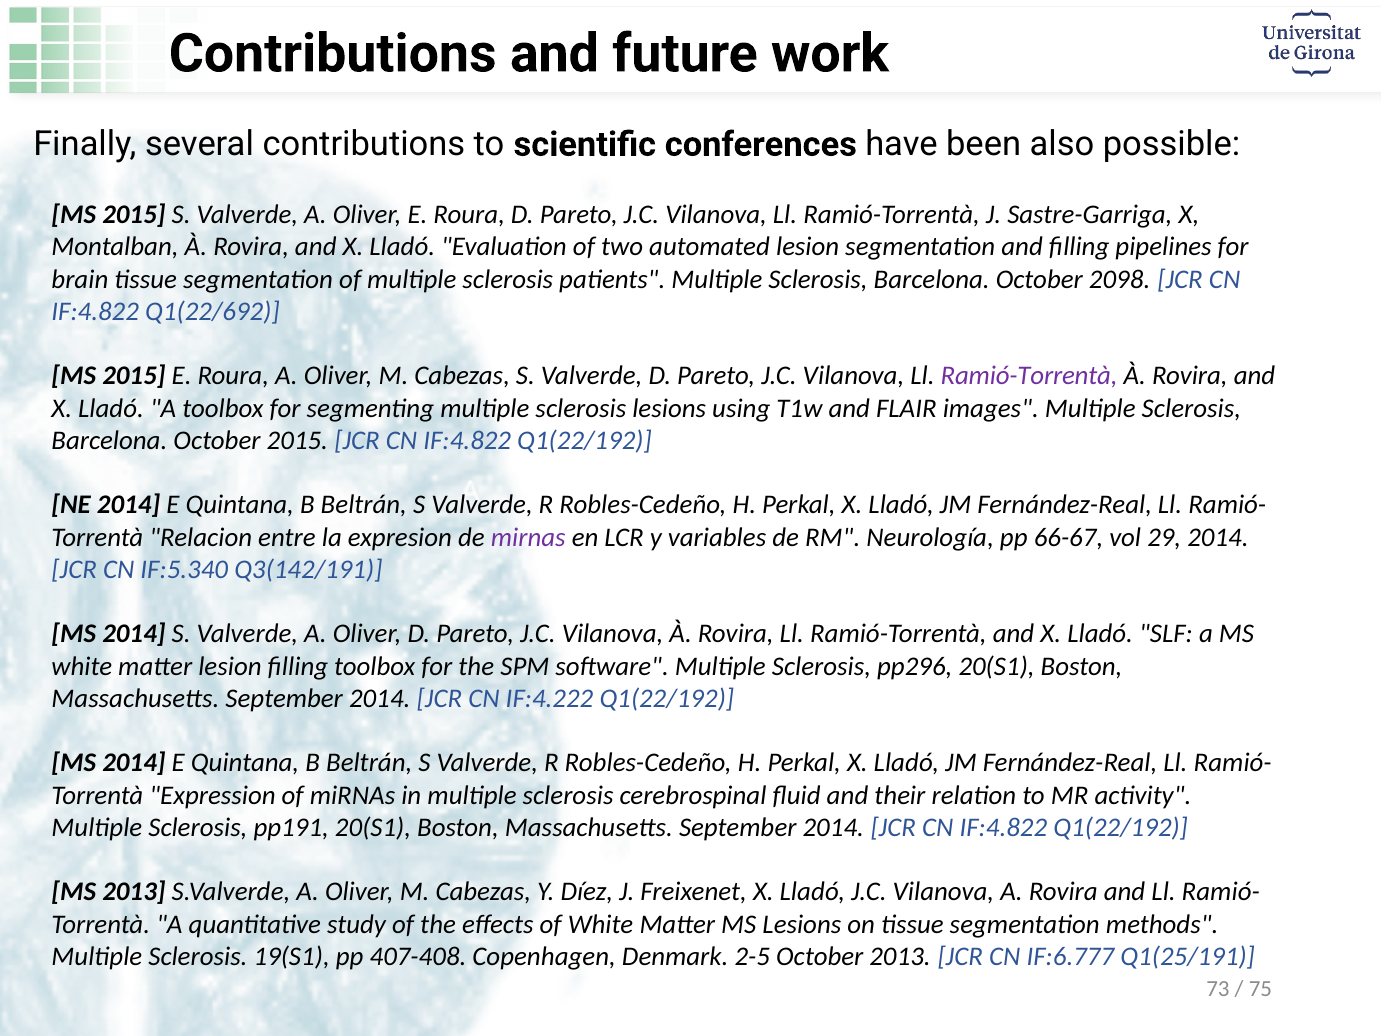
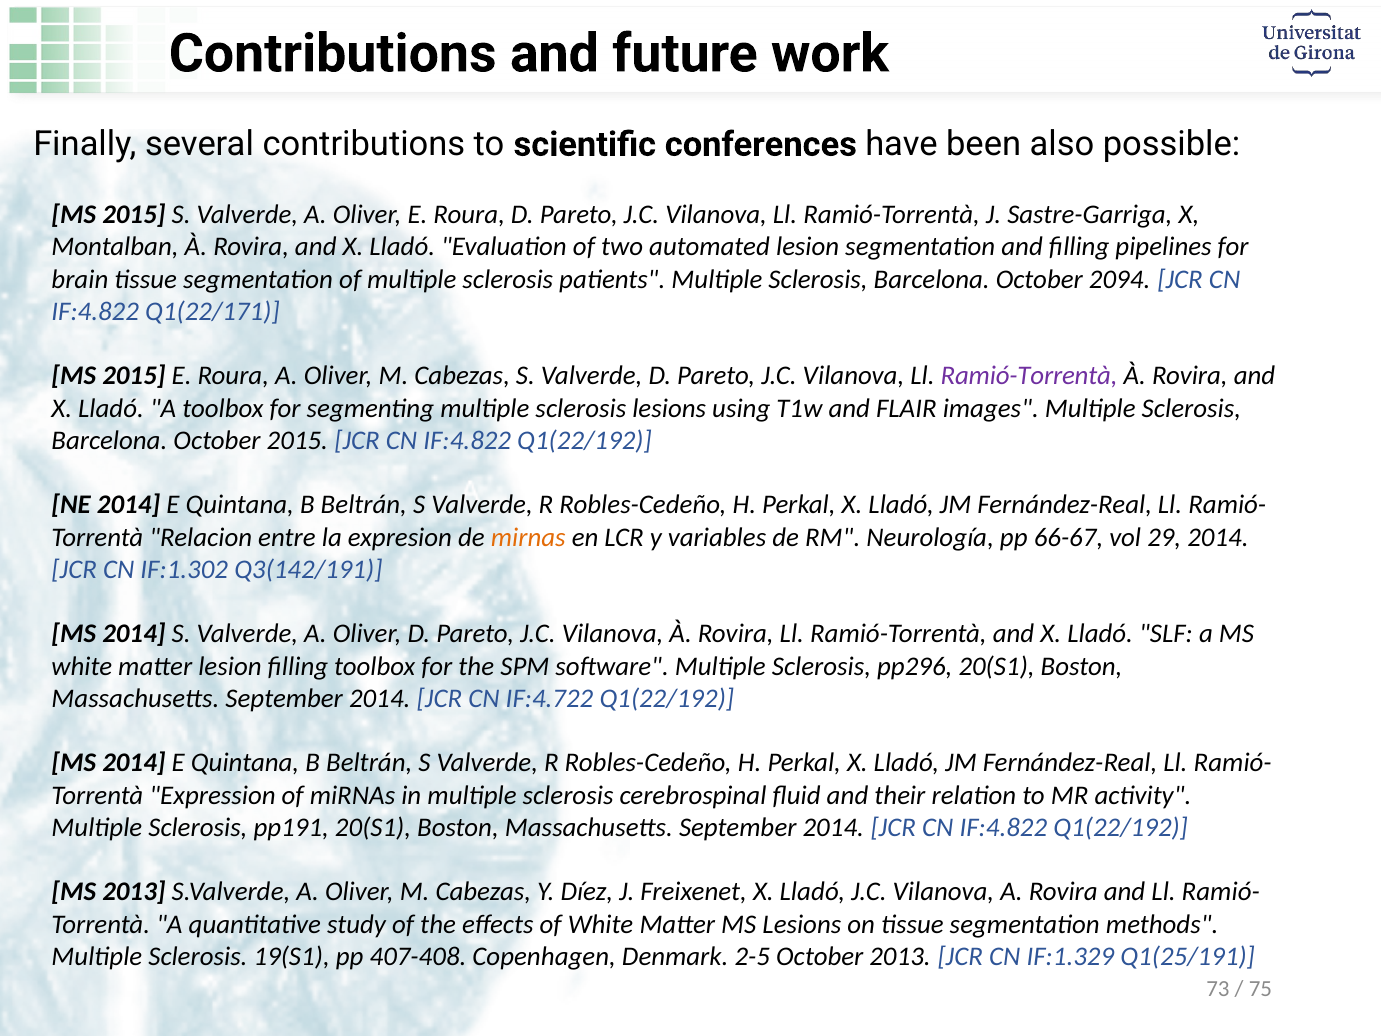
2098: 2098 -> 2094 (1120, 279)
Q1(22/692: Q1(22/692 -> Q1(22/171 (212, 312)
mirnas colour: purple -> orange (528, 537)
IF:5.340: IF:5.340 -> IF:1.302 (184, 569)
IF:4.222: IF:4.222 -> IF:4.722 (550, 698)
IF:6.777: IF:6.777 -> IF:1.329 (1070, 956)
